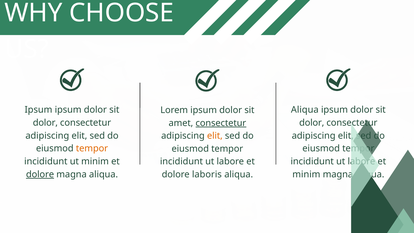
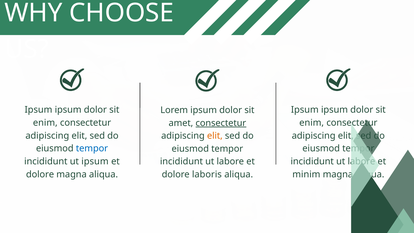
Aliqua: Aliqua -> Ipsum (305, 110)
dolor: dolor -> enim (45, 123)
dolor: dolor -> enim (312, 123)
tempor colour: orange -> blue (92, 148)
ut minim: minim -> ipsum (95, 161)
dolore underline: present -> none (40, 174)
